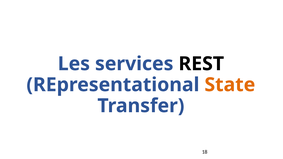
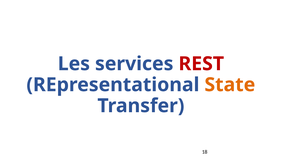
REST colour: black -> red (201, 64)
